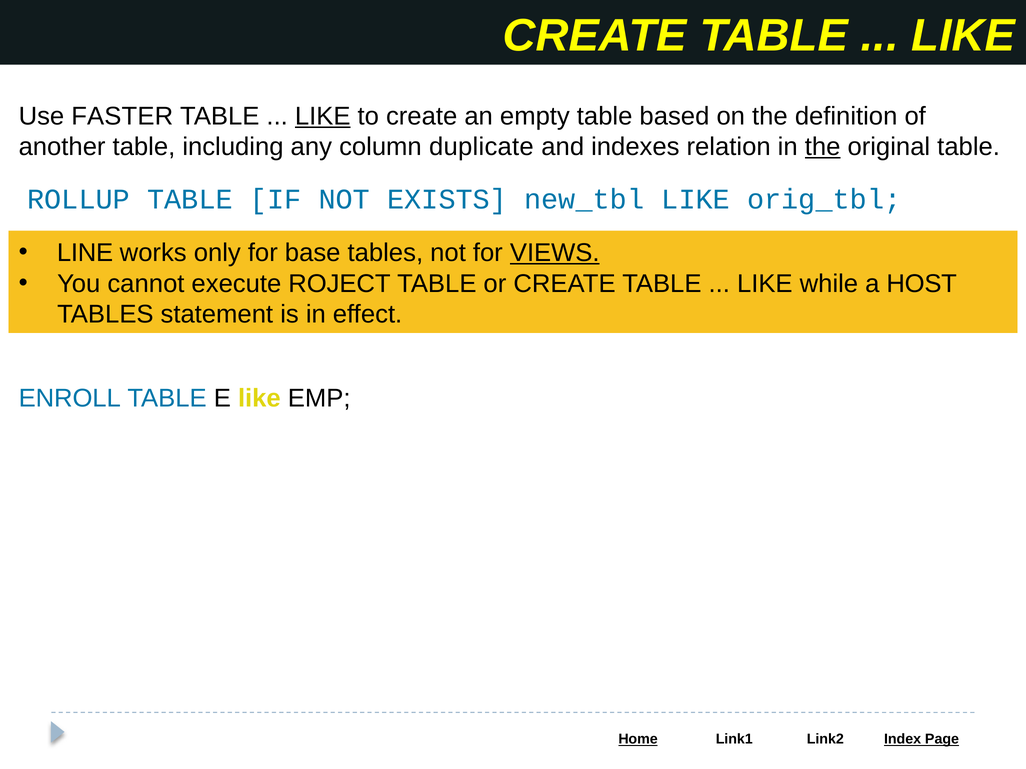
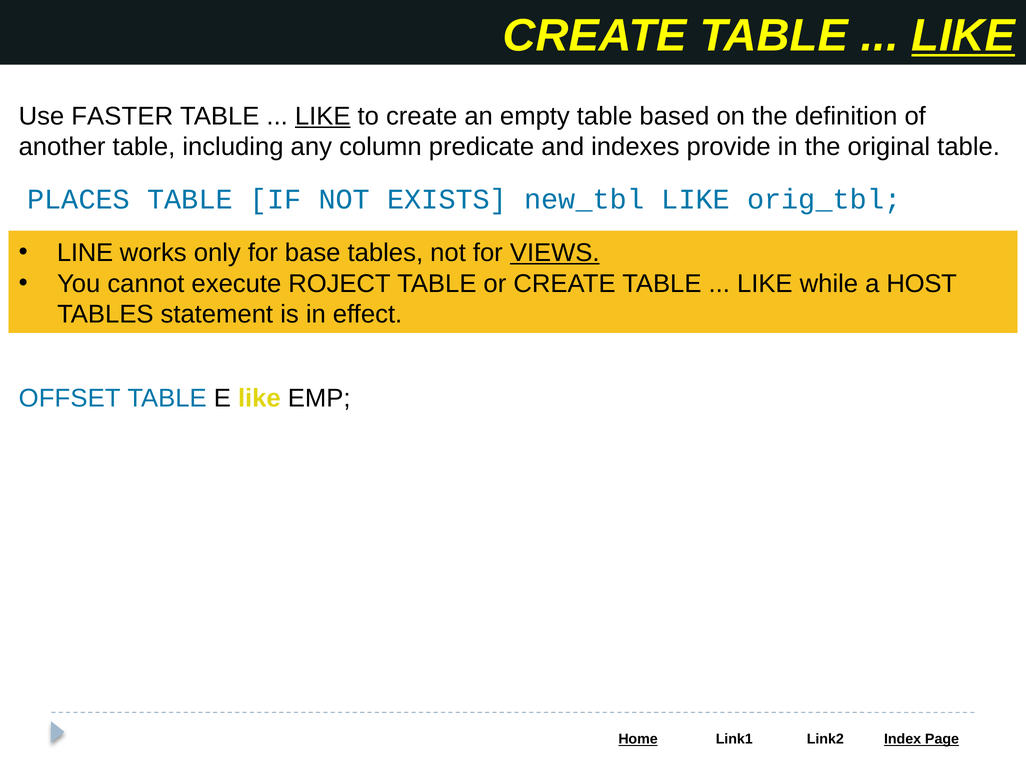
LIKE underline: none -> present (963, 36)
duplicate: duplicate -> predicate (482, 147)
relation: relation -> provide (729, 147)
the underline: present -> none (823, 147)
ROLLUP: ROLLUP -> PLACES (79, 200)
ENROLL: ENROLL -> OFFSET (70, 398)
